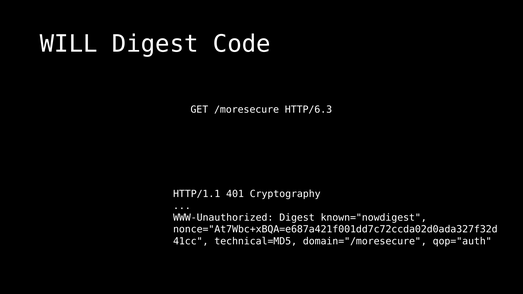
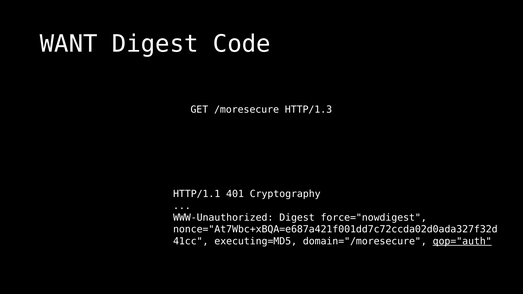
WILL: WILL -> WANT (69, 44)
HTTP/6.3: HTTP/6.3 -> HTTP/1.3 (308, 110)
known="nowdigest: known="nowdigest -> force="nowdigest (374, 218)
technical=MD5: technical=MD5 -> executing=MD5 (256, 241)
qop="auth underline: none -> present (462, 241)
